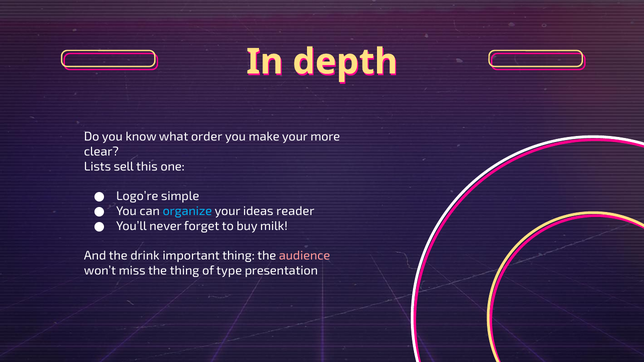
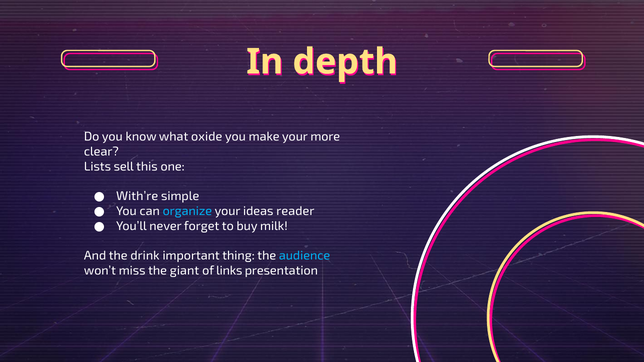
order: order -> oxide (207, 137)
Logo’re: Logo’re -> With’re (137, 196)
audience colour: pink -> light blue (305, 256)
the thing: thing -> giant (185, 271)
type: type -> links (229, 271)
